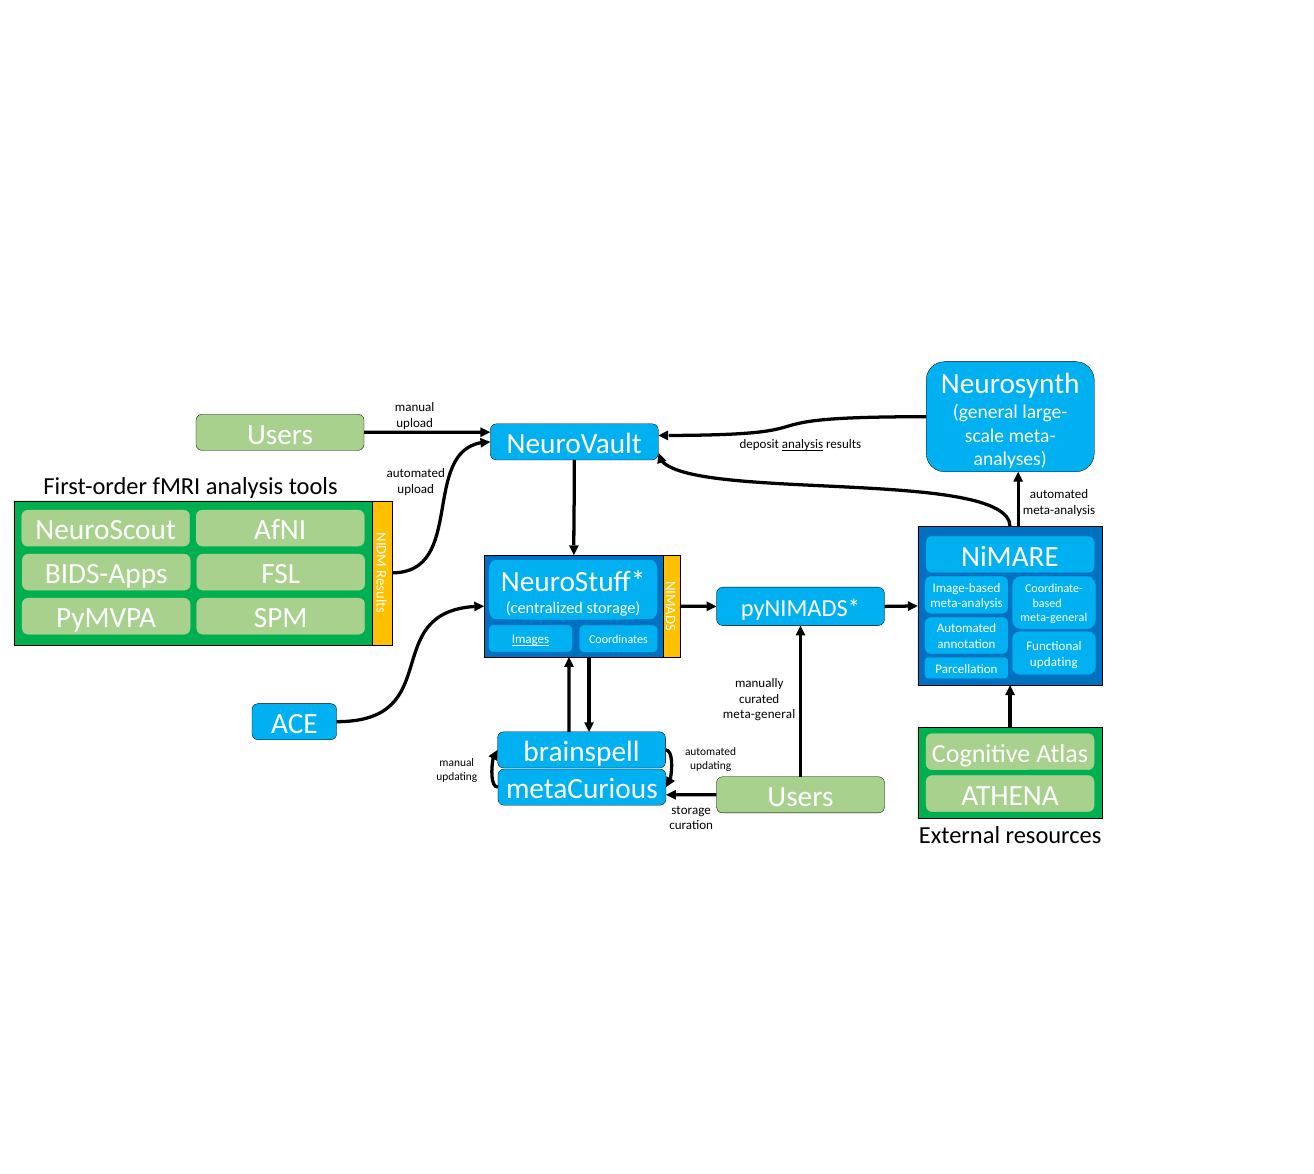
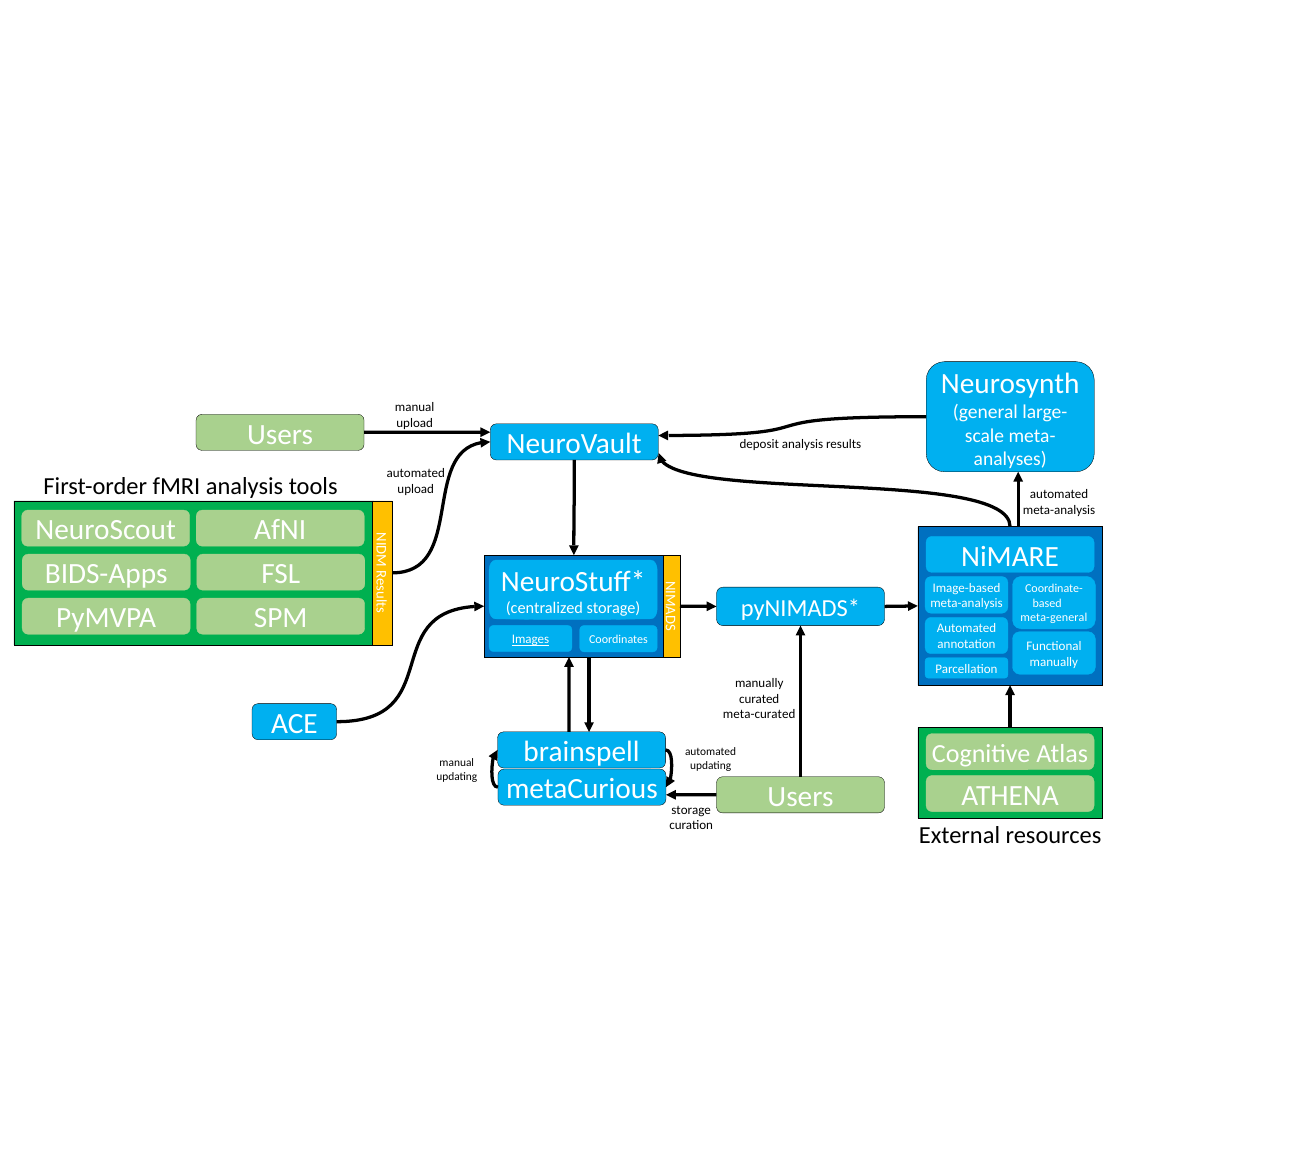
analysis underline: present -> none (803, 444)
updating: updating -> manually (1054, 661)
meta-general: meta-general -> meta-curated (759, 714)
